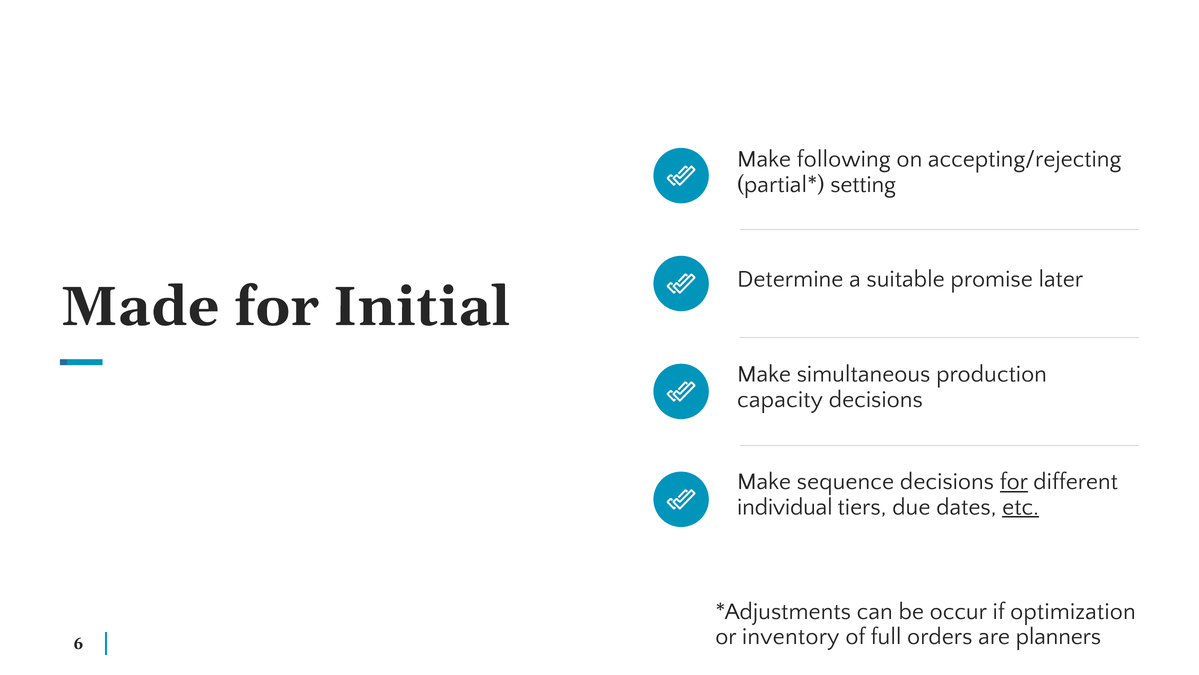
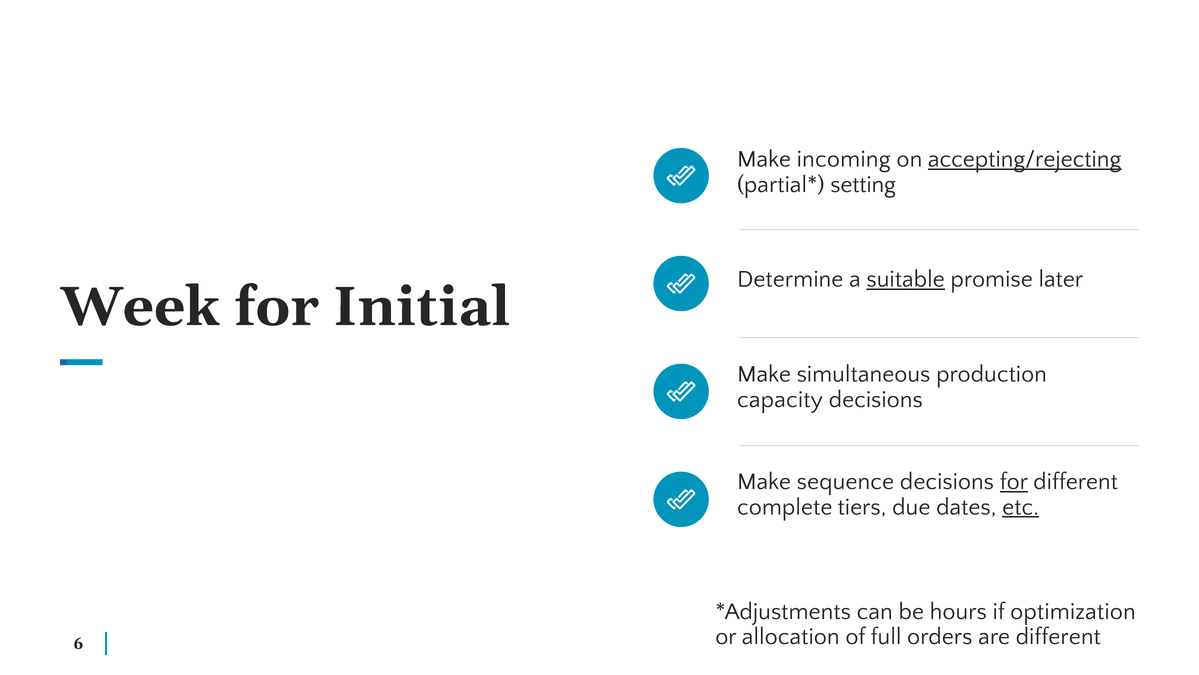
following: following -> incoming (844, 159)
accepting/rejecting underline: none -> present (1025, 159)
suitable underline: none -> present (906, 279)
Made: Made -> Week (140, 307)
individual: individual -> complete (785, 506)
occur: occur -> hours (958, 611)
inventory: inventory -> allocation (791, 636)
are planners: planners -> different (1058, 636)
